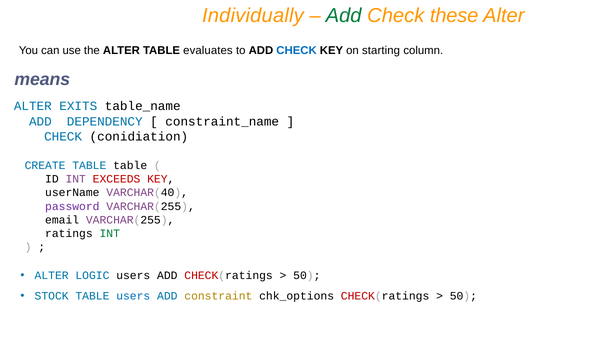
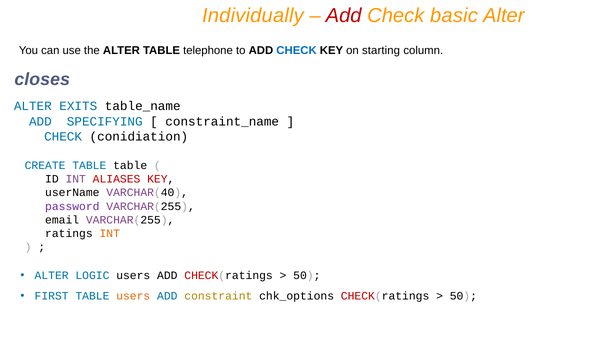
Add colour: green -> red (344, 16)
these: these -> basic (454, 16)
evaluates: evaluates -> telephone (208, 50)
means: means -> closes (42, 80)
DEPENDENCY: DEPENDENCY -> SPECIFYING (105, 122)
EXCEEDS: EXCEEDS -> ALIASES (117, 179)
INT colour: green -> orange (110, 234)
STOCK: STOCK -> FIRST (52, 296)
users colour: blue -> orange (133, 296)
